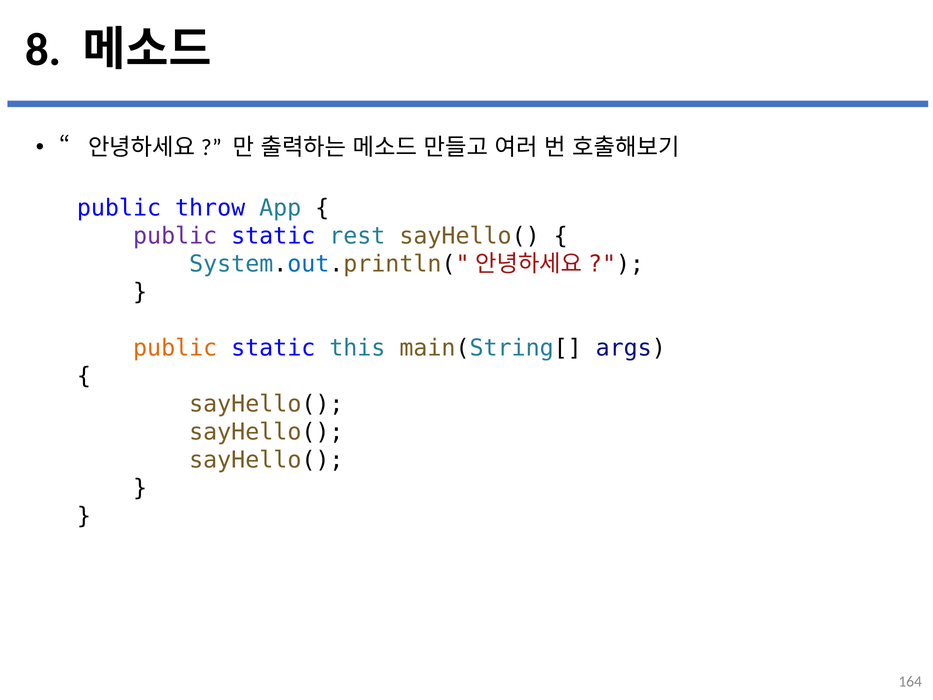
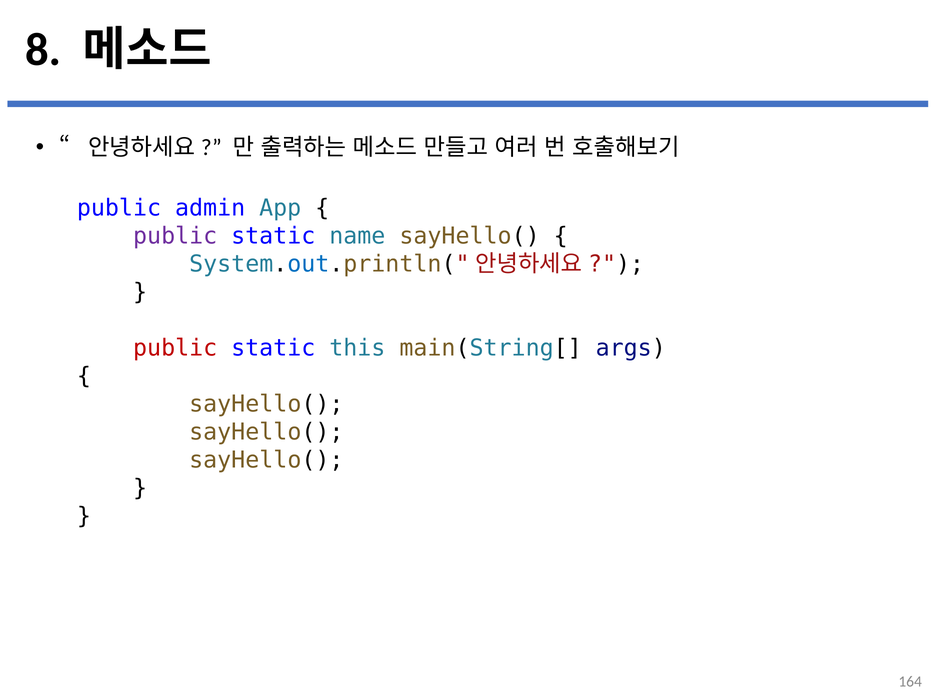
throw: throw -> admin (210, 208)
rest: rest -> name (357, 236)
public colour: orange -> red (175, 348)
